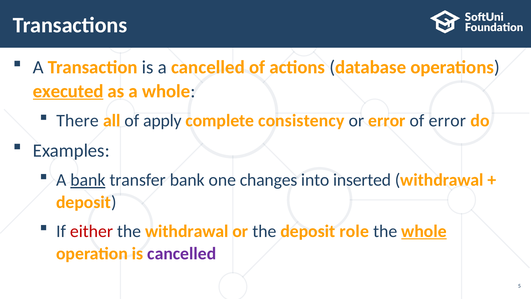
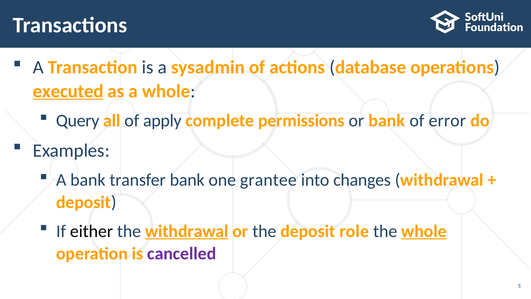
a cancelled: cancelled -> sysadmin (208, 67)
There: There -> Query (78, 121)
consistency: consistency -> permissions (301, 121)
or error: error -> bank (387, 121)
bank underline: present -> none (88, 180)
changes: changes -> grantee (268, 180)
inserted: inserted -> changes (362, 180)
either colour: red -> black (91, 231)
withdrawal underline: none -> present (187, 231)
